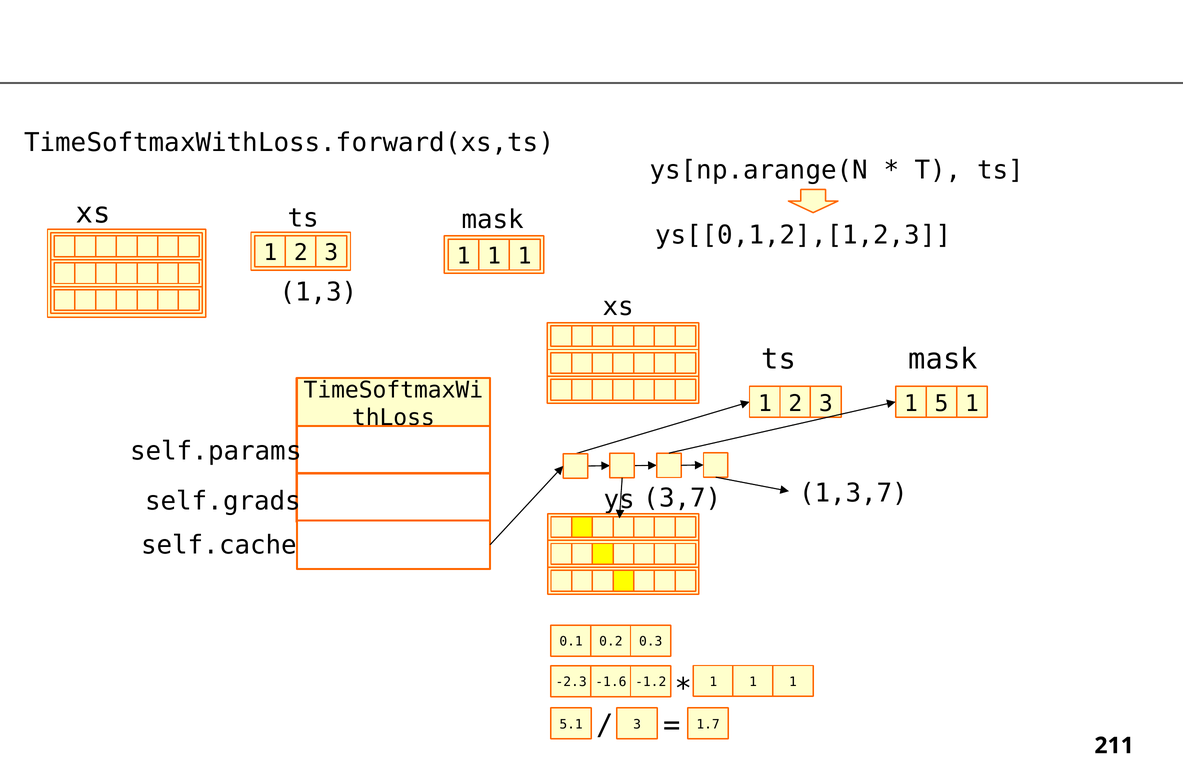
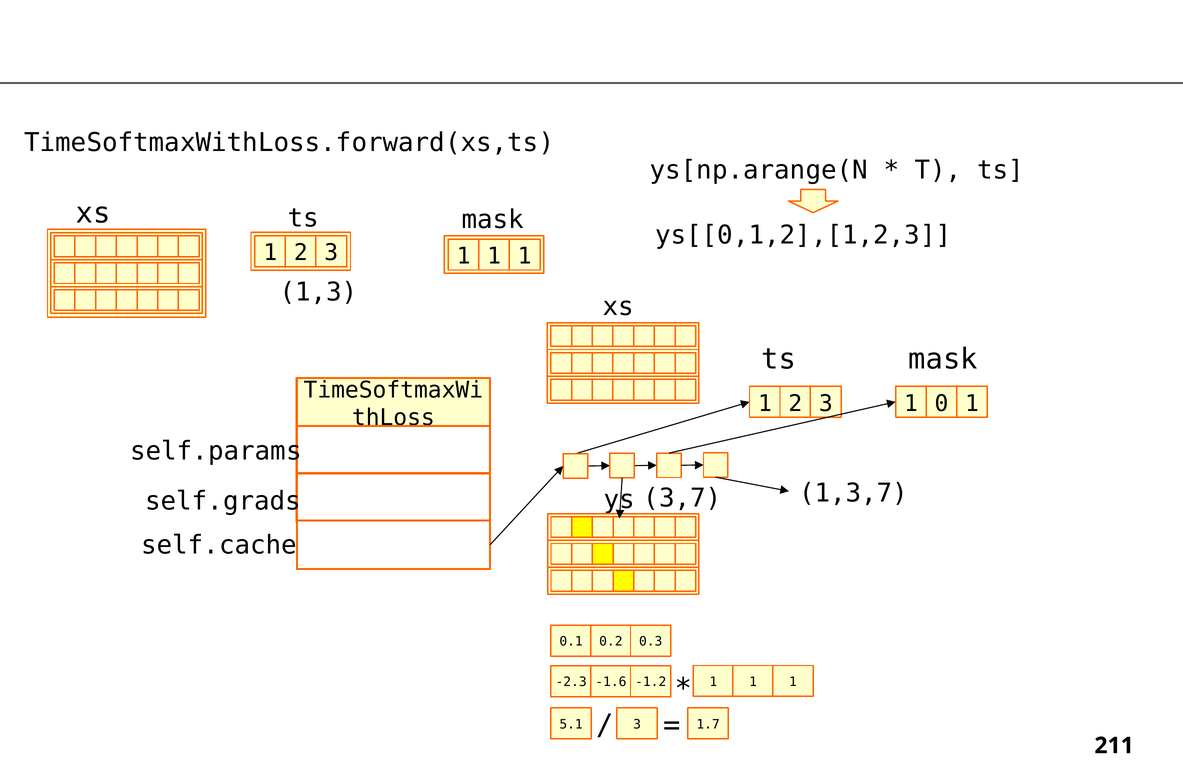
5: 5 -> 0 (942, 404)
